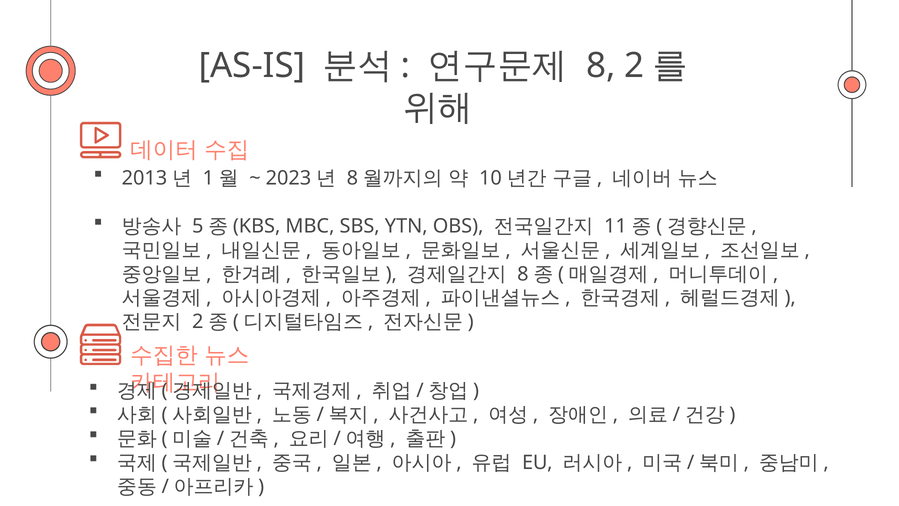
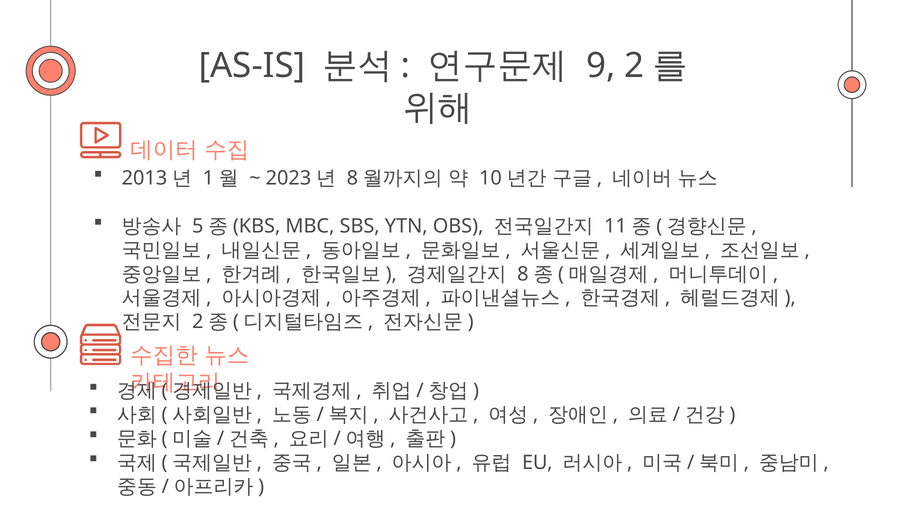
8: 8 -> 9 (601, 66)
